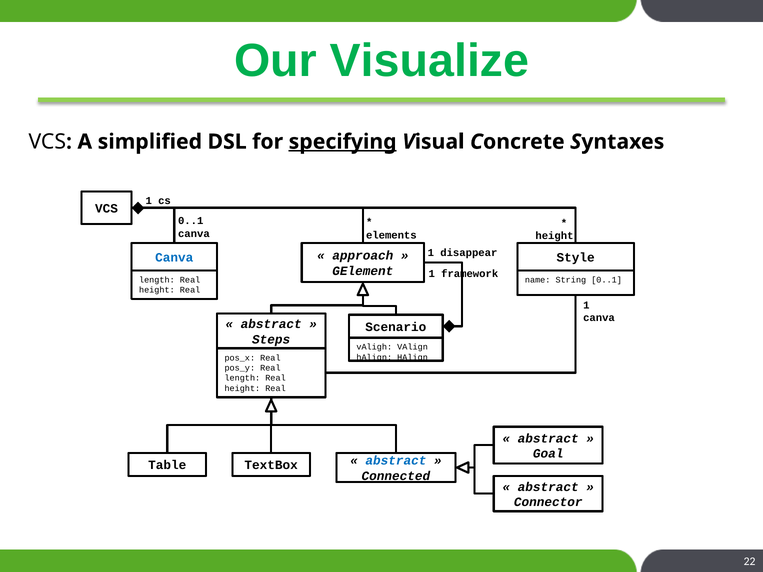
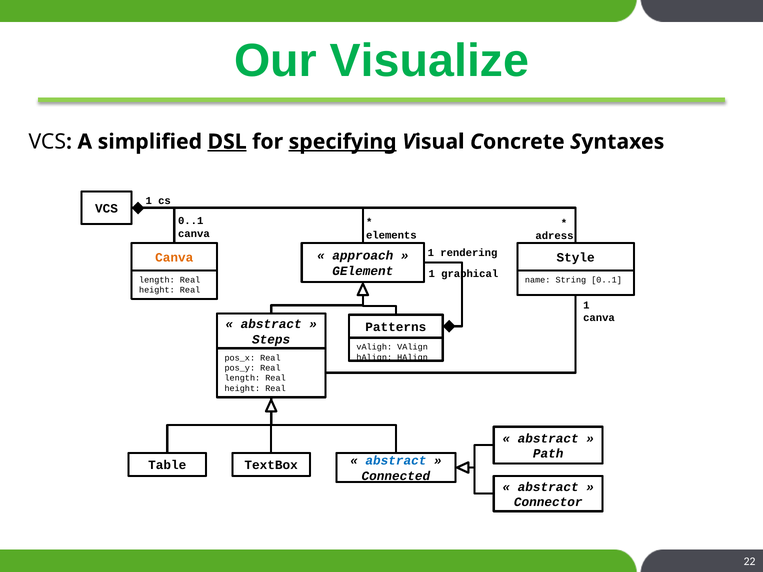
DSL underline: none -> present (227, 142)
height: height -> adress (554, 236)
disappear: disappear -> rendering (469, 253)
Canva colour: blue -> orange (174, 258)
framework: framework -> graphical (470, 274)
Scenario: Scenario -> Patterns (396, 327)
Goal: Goal -> Path (548, 454)
